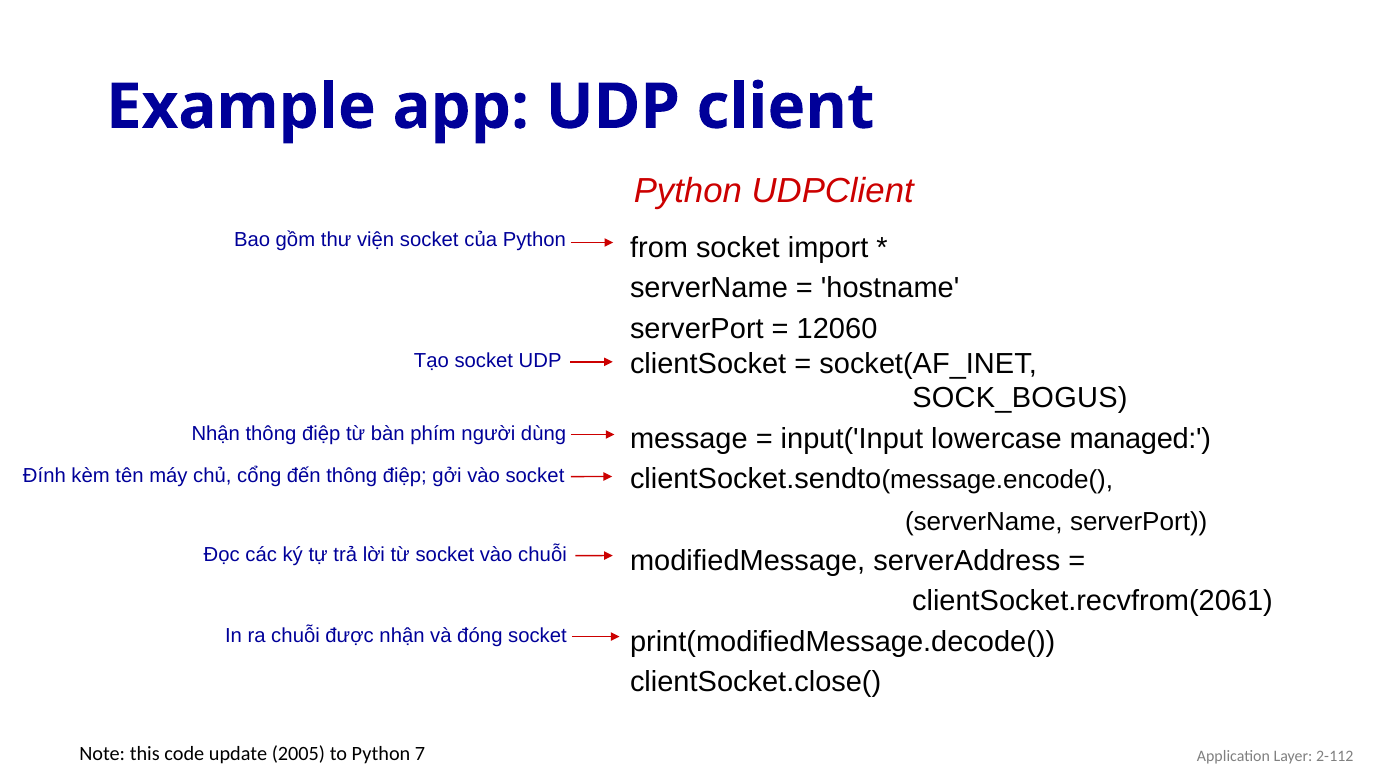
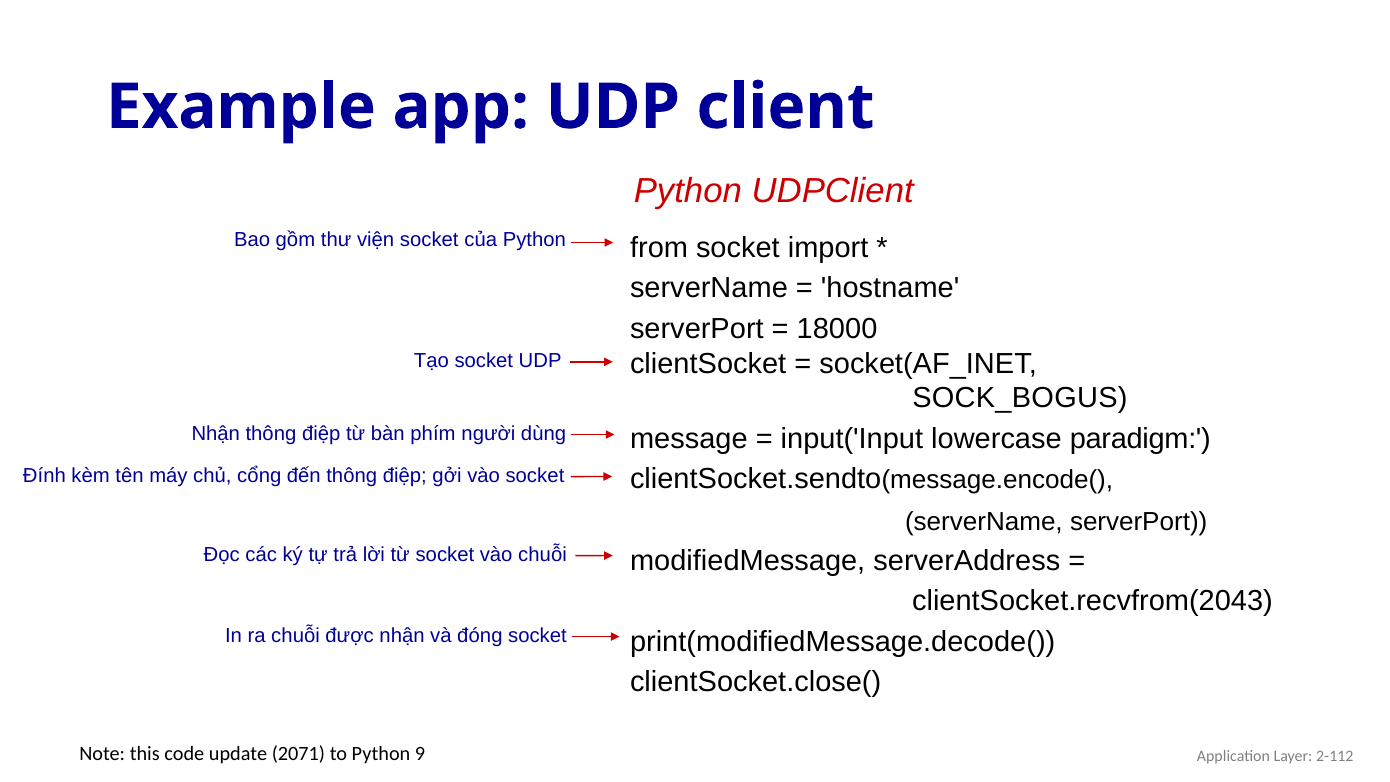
12060: 12060 -> 18000 (837, 329)
managed: managed -> paradigm (1140, 439)
clientSocket.recvfrom(2061: clientSocket.recvfrom(2061 -> clientSocket.recvfrom(2043 (1092, 601)
2005: 2005 -> 2071 (298, 753)
7: 7 -> 9 (420, 753)
